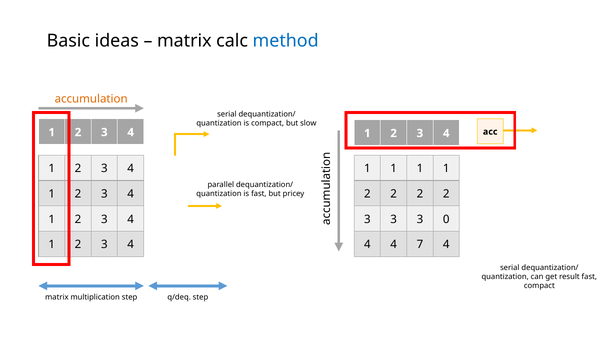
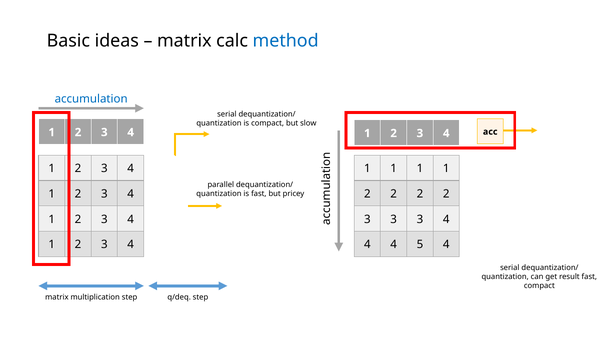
accumulation colour: orange -> blue (91, 99)
3 3 0: 0 -> 4 (446, 219)
7: 7 -> 5 (420, 244)
